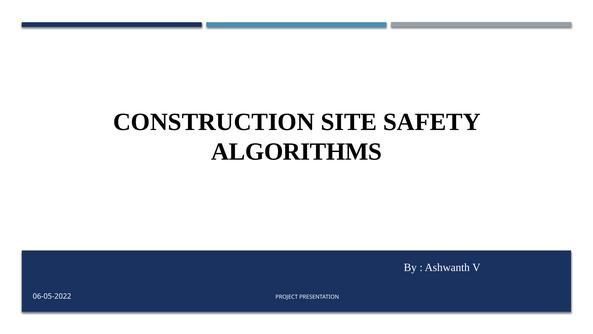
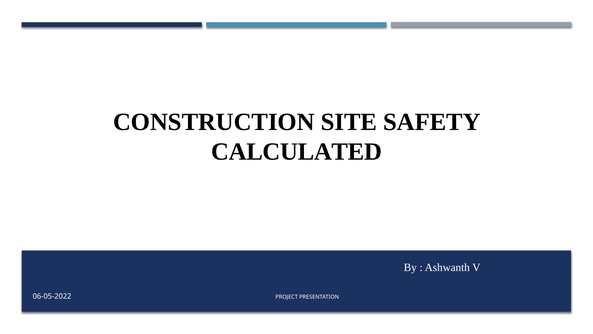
ALGORITHMS: ALGORITHMS -> CALCULATED (297, 151)
